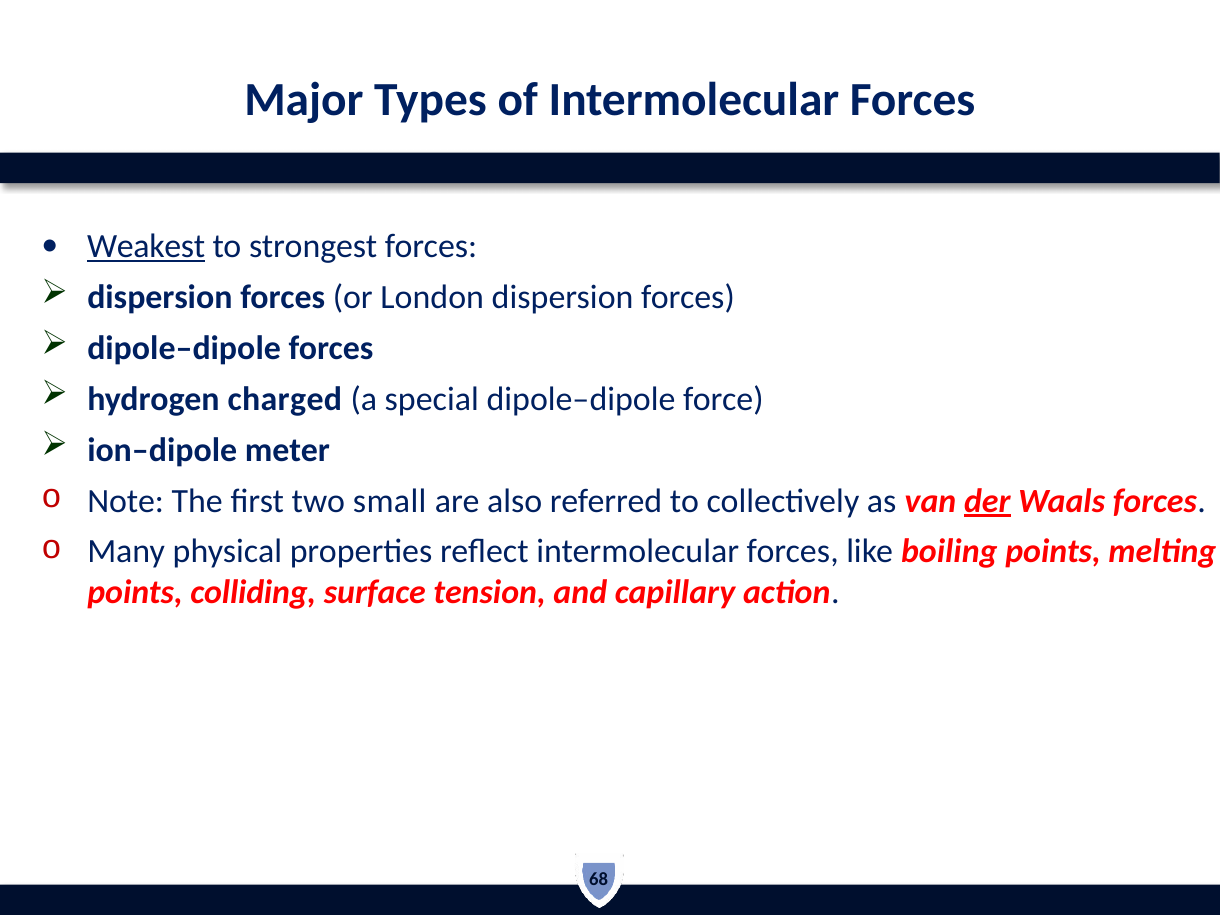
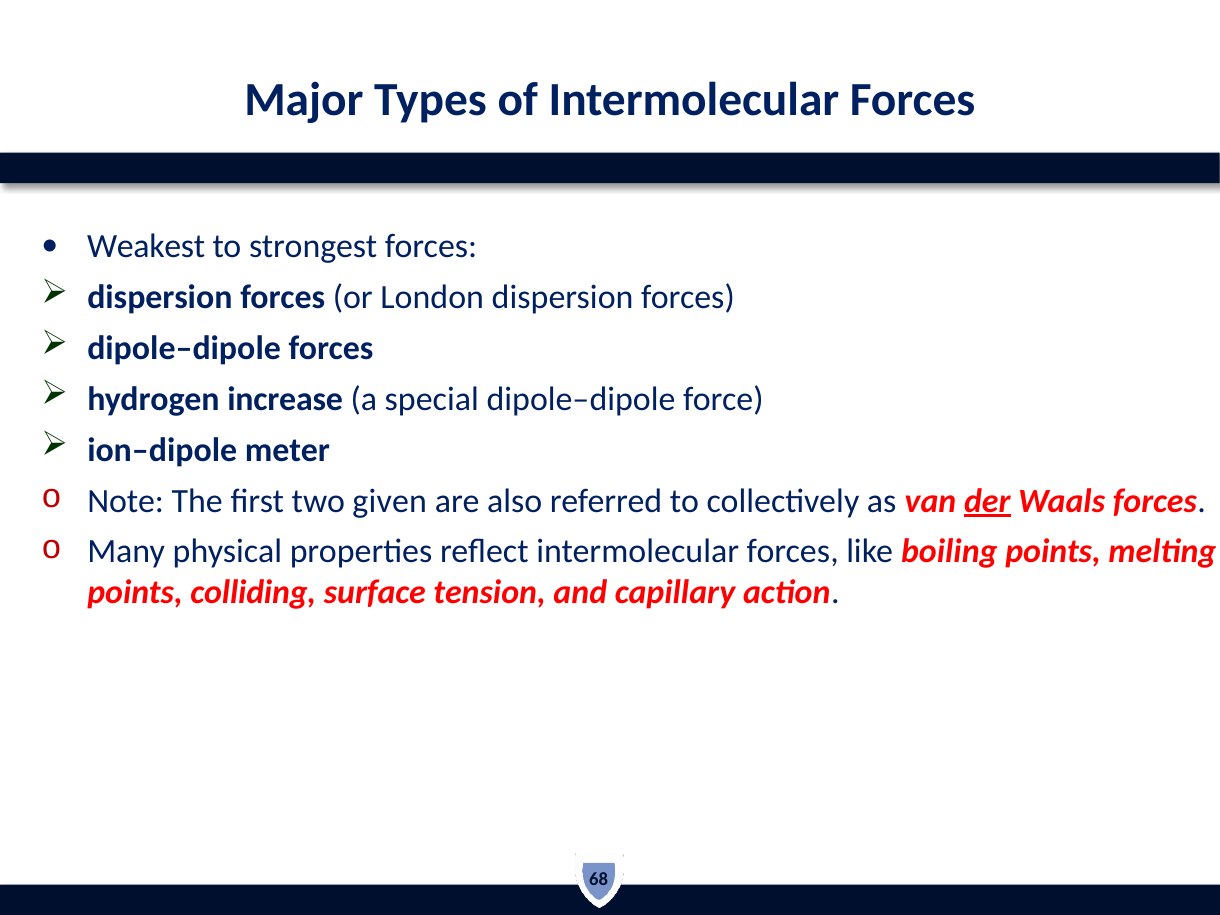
Weakest underline: present -> none (146, 247)
charged: charged -> increase (285, 399)
small: small -> given (390, 501)
